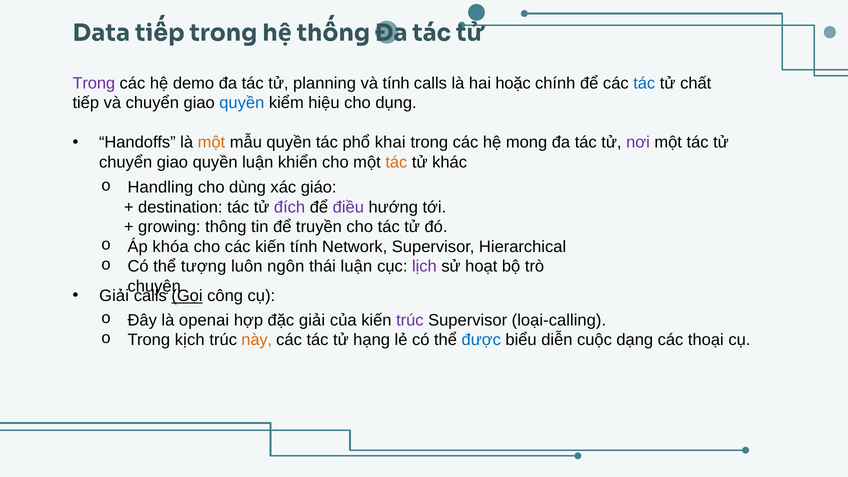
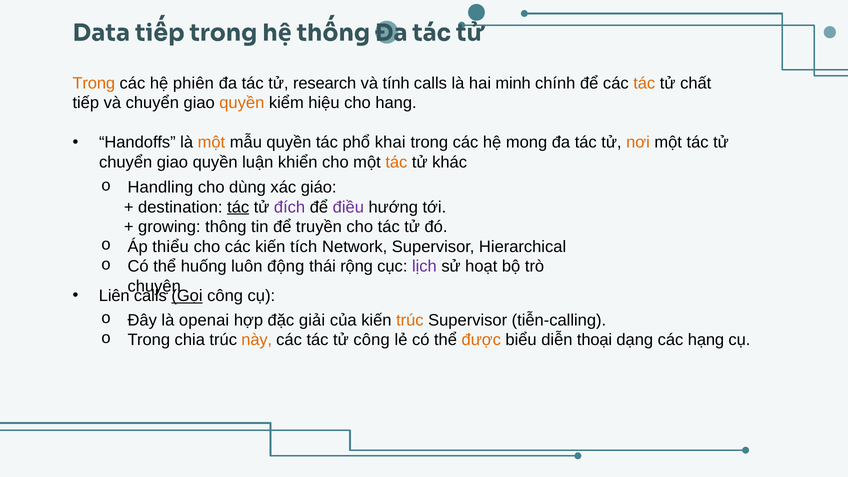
Trong colour: purple -> orange (94, 83)
demo: demo -> phiên (193, 83)
planning: planning -> research (325, 83)
hoặc: hoặc -> minh (513, 83)
tác colour: blue -> orange (644, 83)
quyền colour: blue -> orange (242, 103)
dụng: dụng -> hang (396, 103)
nơi colour: purple -> orange (638, 142)
tác underline: none -> present (238, 207)
khóa: khóa -> thiểu (171, 247)
kiến tính: tính -> tích (304, 247)
tượng: tượng -> huống (204, 267)
ngôn: ngôn -> động (286, 267)
thái luận: luận -> rộng (357, 267)
Giải: Giải -> Liên (114, 296)
trúc colour: purple -> orange (410, 320)
loại-calling: loại-calling -> tiễn-calling (559, 320)
kịch: kịch -> chia (190, 340)
tử hạng: hạng -> công (372, 340)
được colour: blue -> orange (481, 340)
cuộc: cuộc -> thoại (595, 340)
thoại: thoại -> hạng (706, 340)
